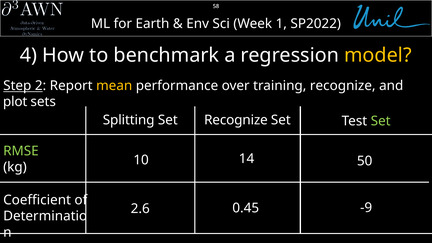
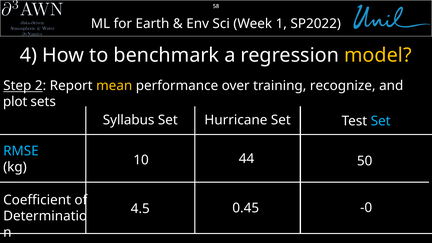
Splitting: Splitting -> Syllabus (129, 120)
Set Recognize: Recognize -> Hurricane (236, 120)
Set colour: light green -> light blue (381, 121)
RMSE colour: light green -> light blue (21, 151)
14: 14 -> 44 (247, 159)
2.6: 2.6 -> 4.5 (140, 209)
-9: -9 -> -0 (366, 208)
